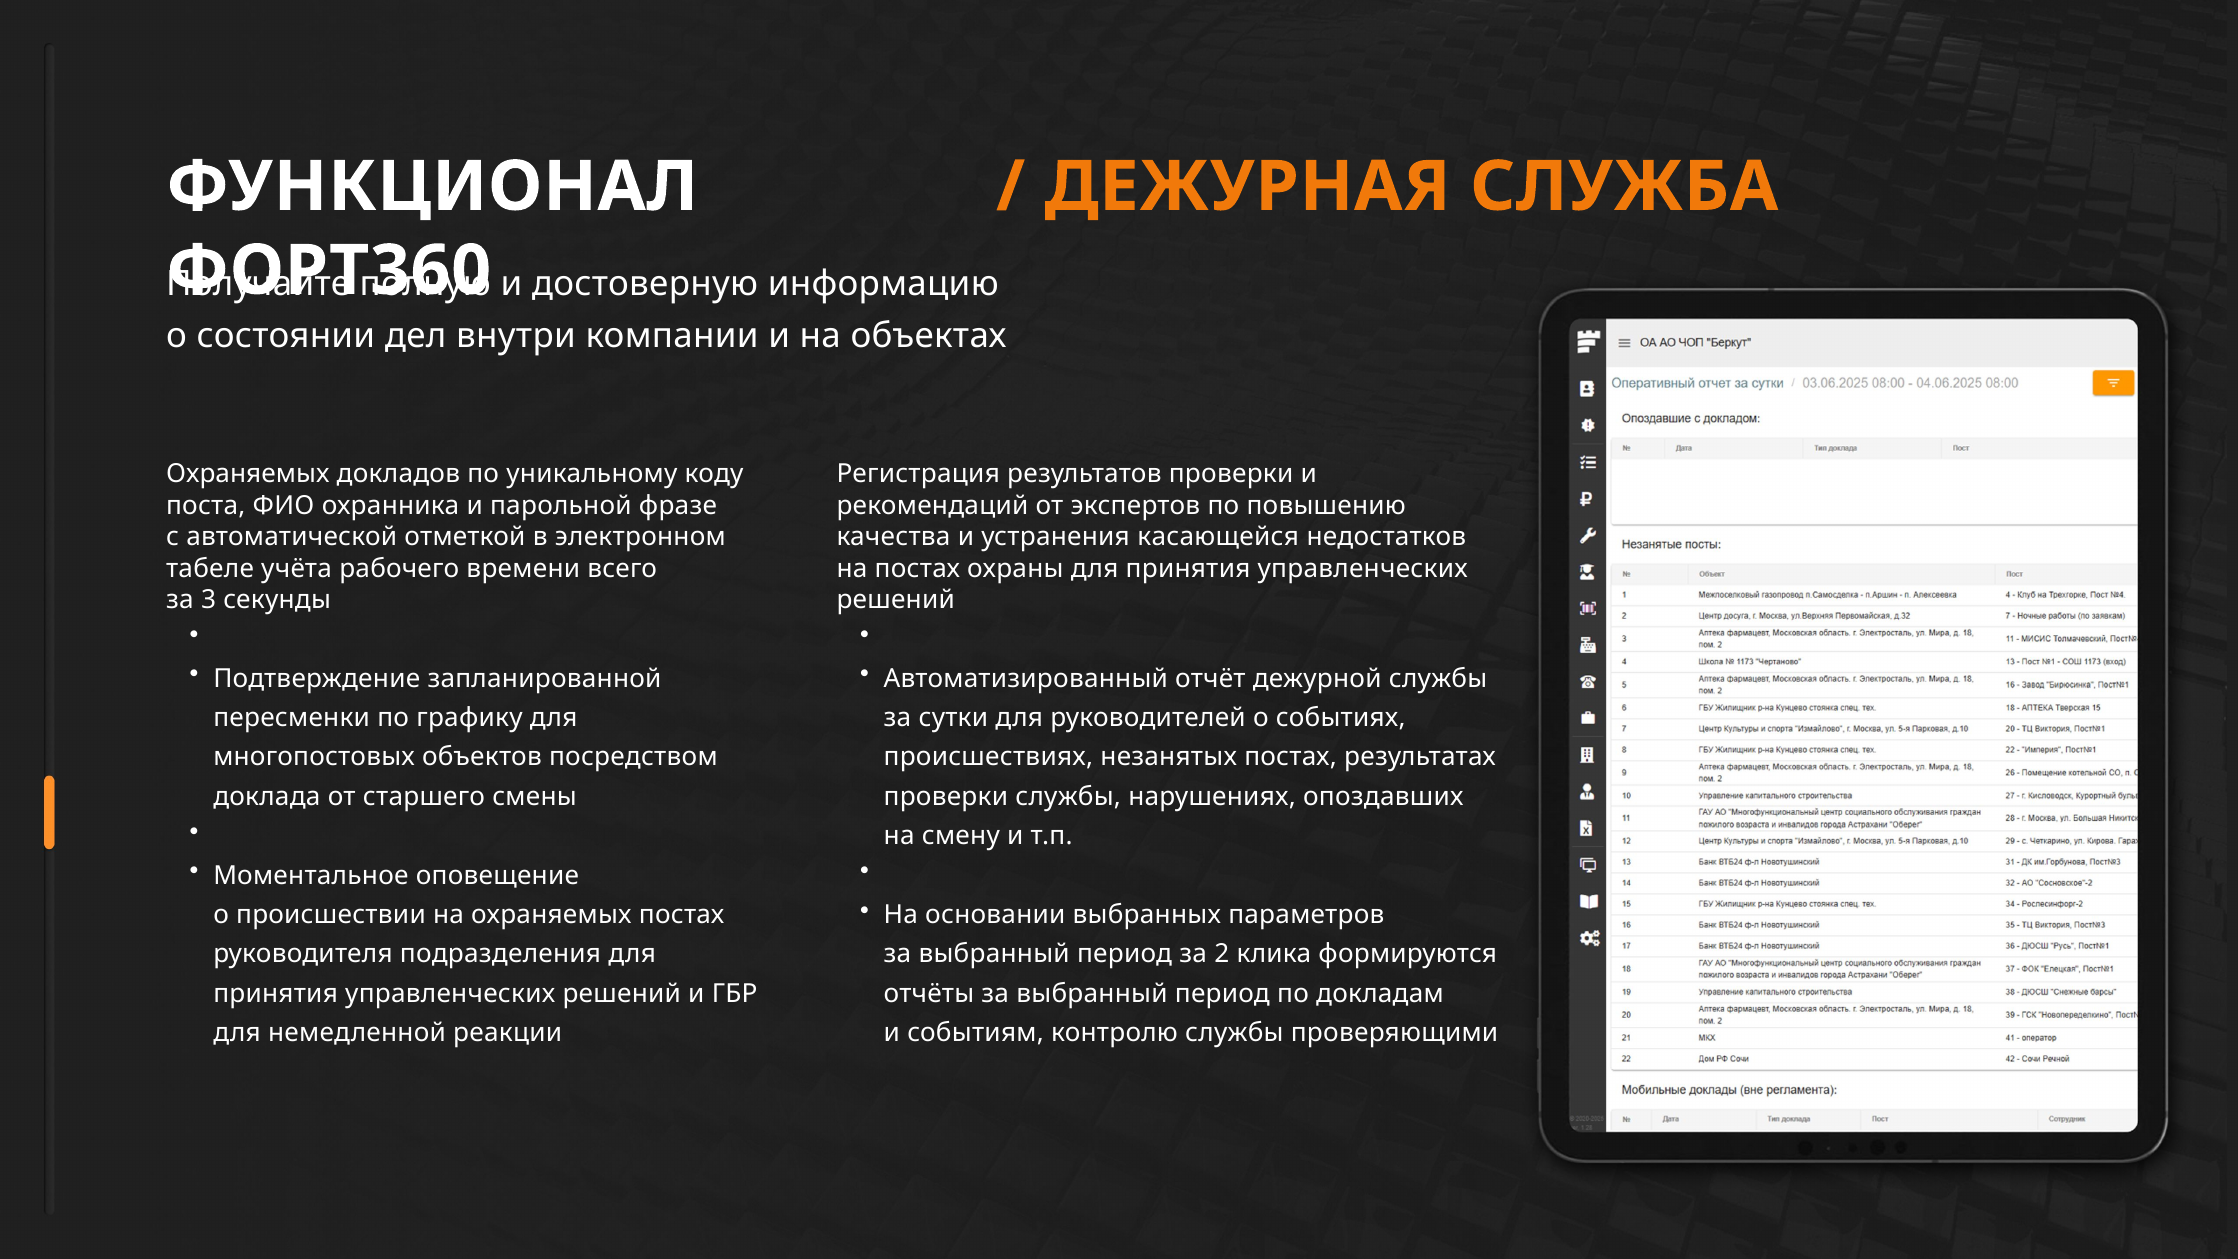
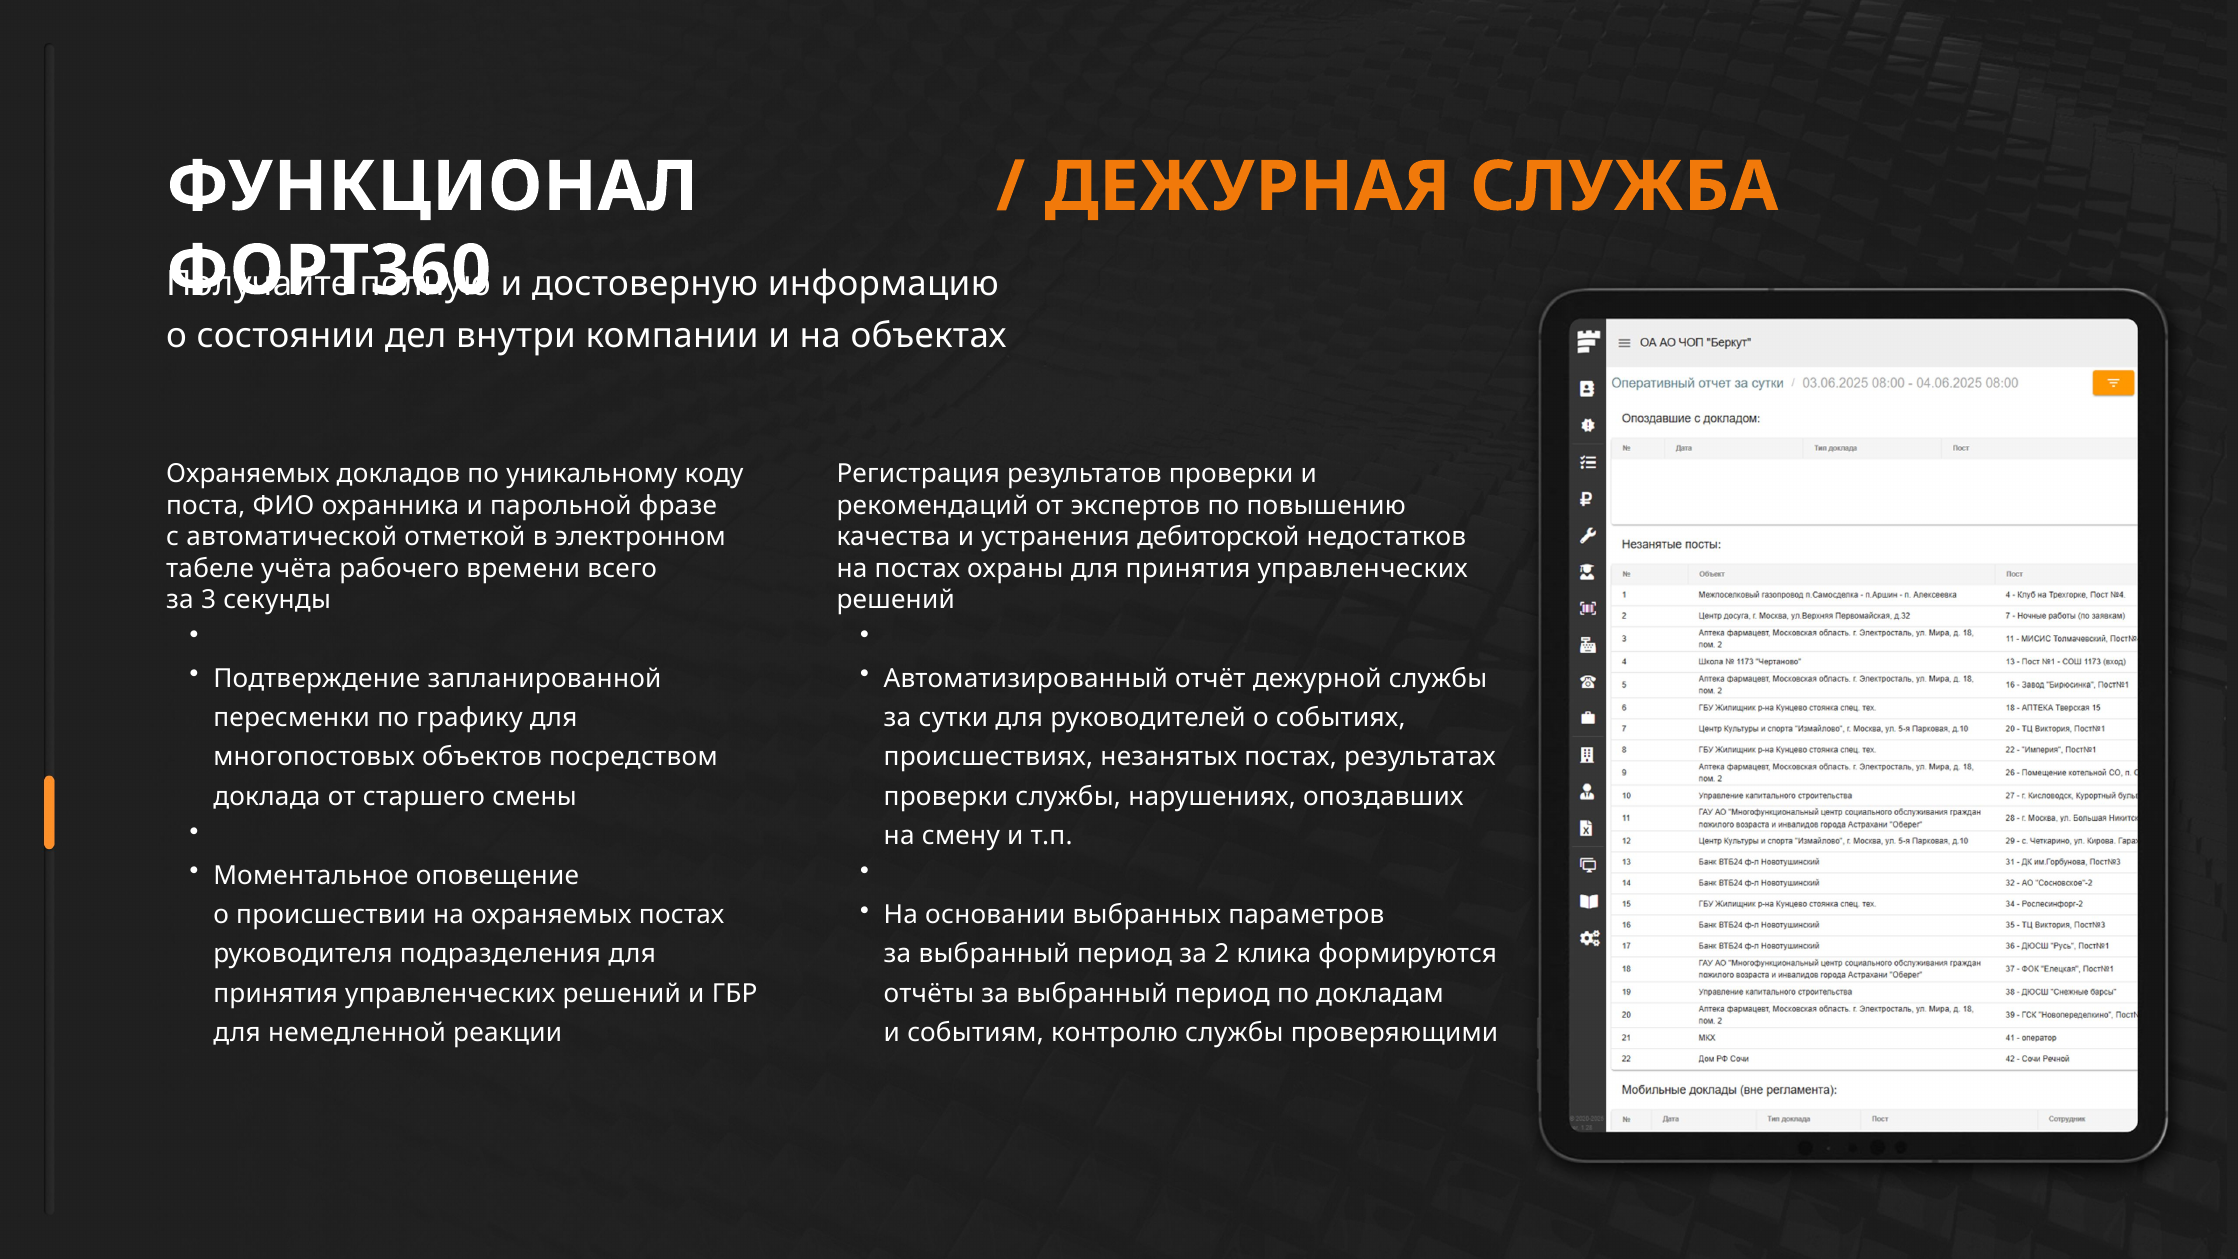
касающейся: касающейся -> дебиторской (1218, 537)
